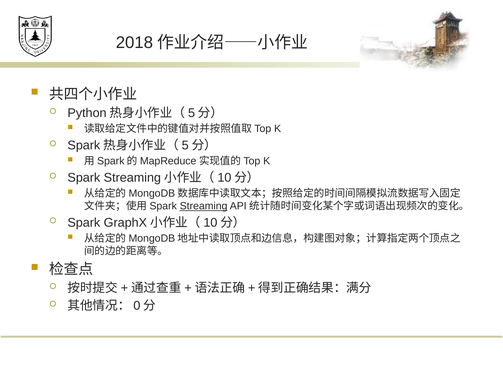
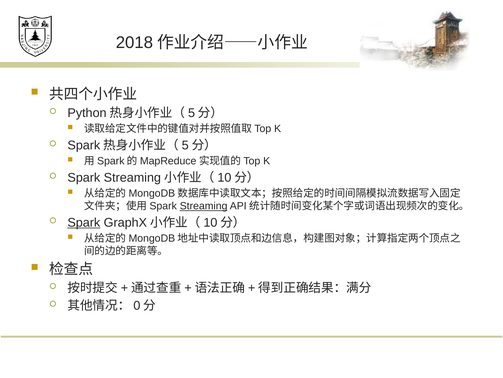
Spark underline: none -> present (84, 222)
